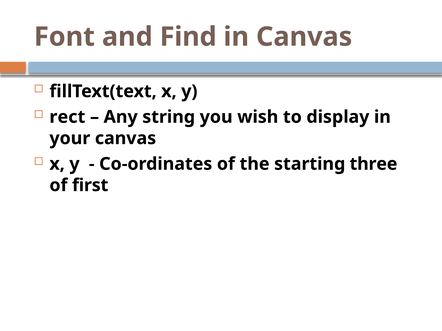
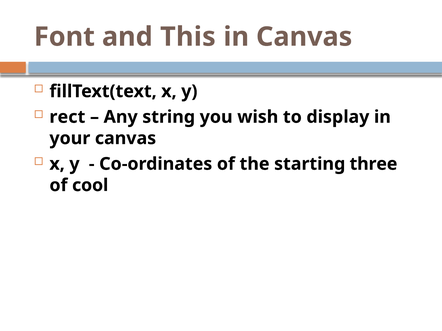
Find: Find -> This (188, 37)
first: first -> cool (90, 186)
